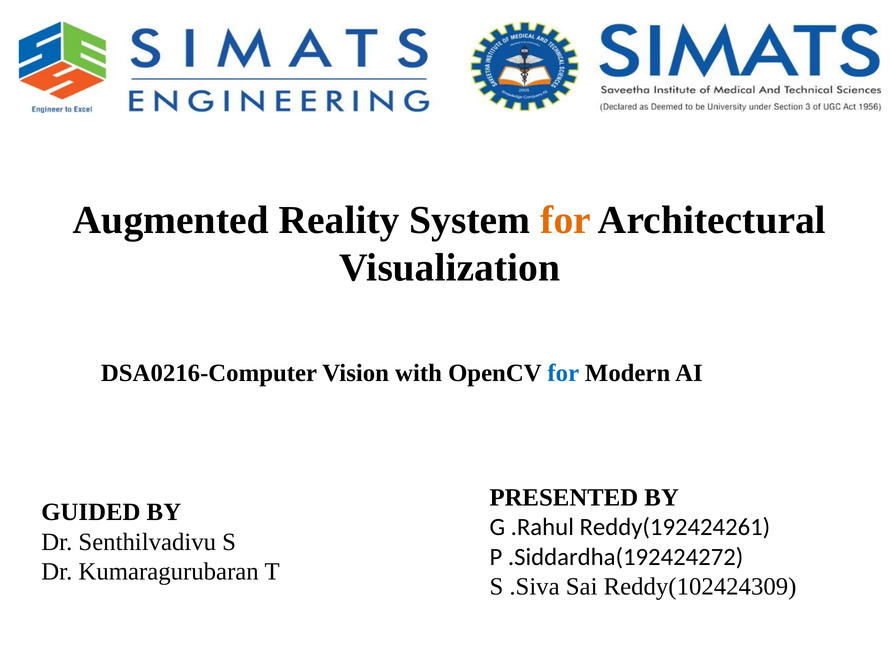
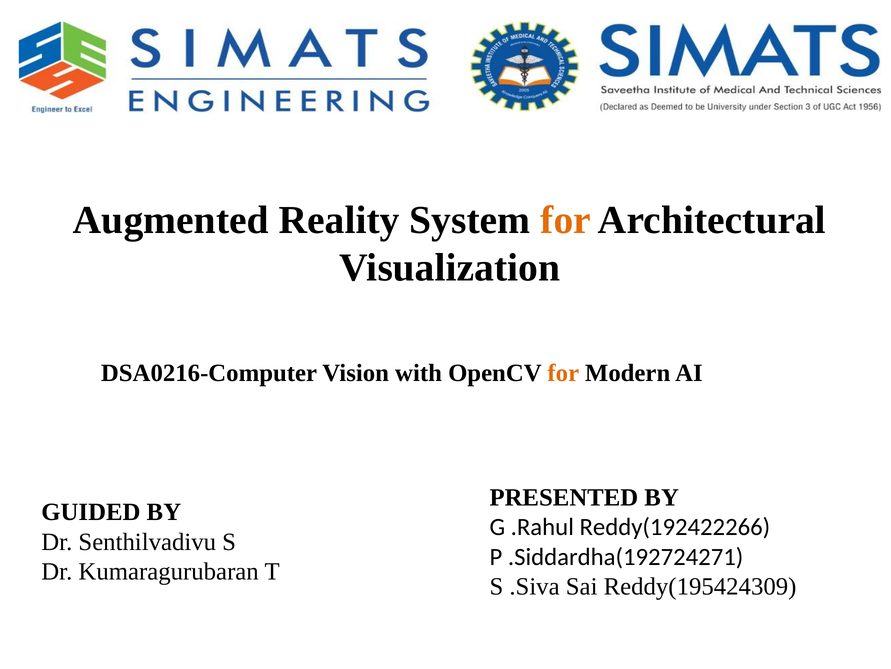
for colour: blue -> orange (563, 373)
Reddy(192424261: Reddy(192424261 -> Reddy(192422266 (675, 527)
.Siddardha(192424272: .Siddardha(192424272 -> .Siddardha(192724271 (626, 556)
Reddy(102424309: Reddy(102424309 -> Reddy(195424309 (700, 586)
